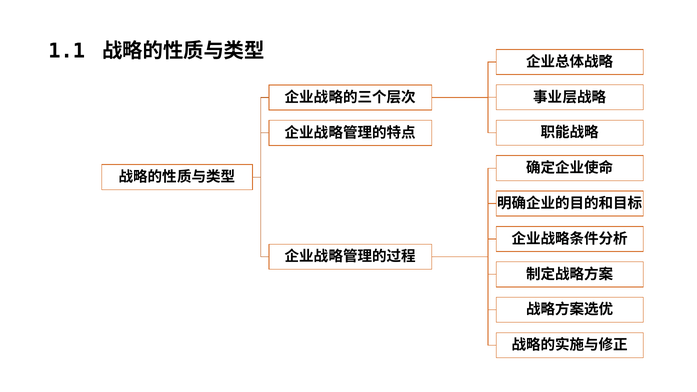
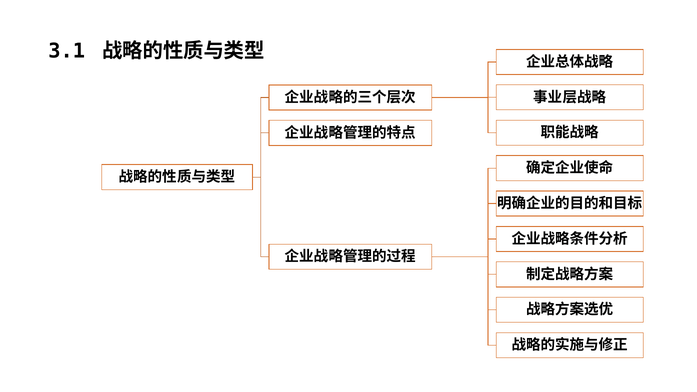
1.1: 1.1 -> 3.1 (67, 51)
